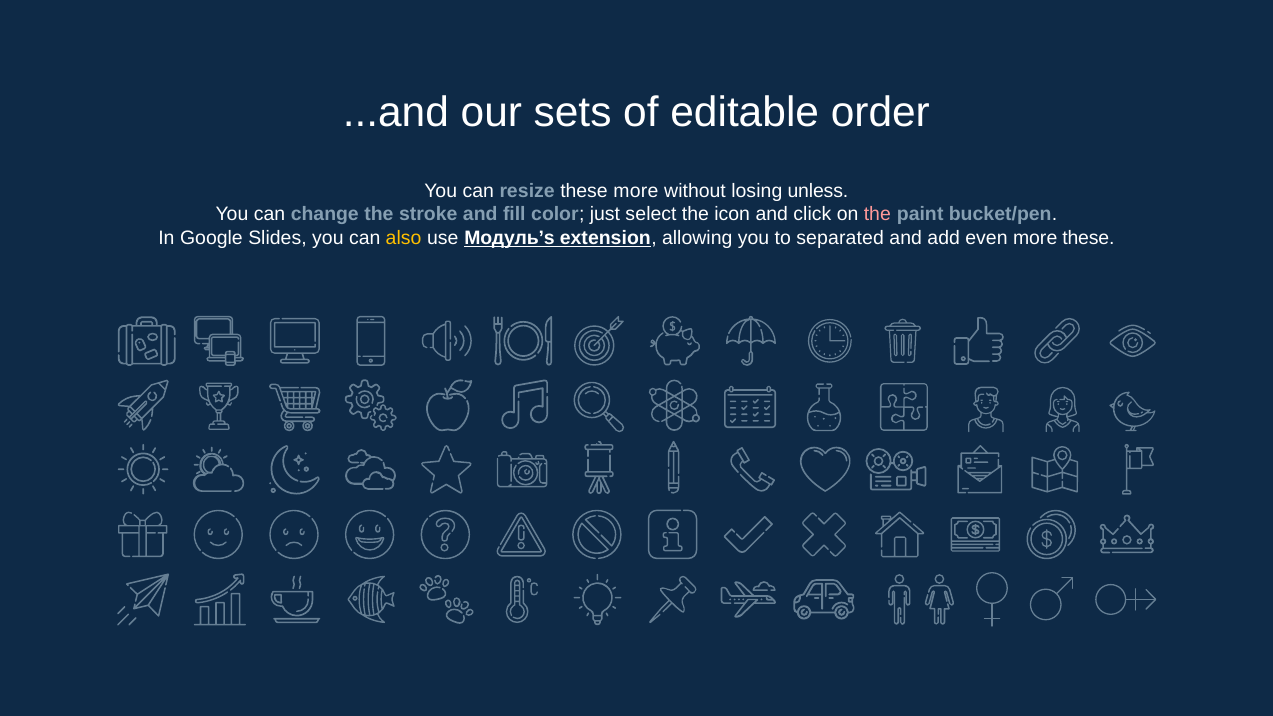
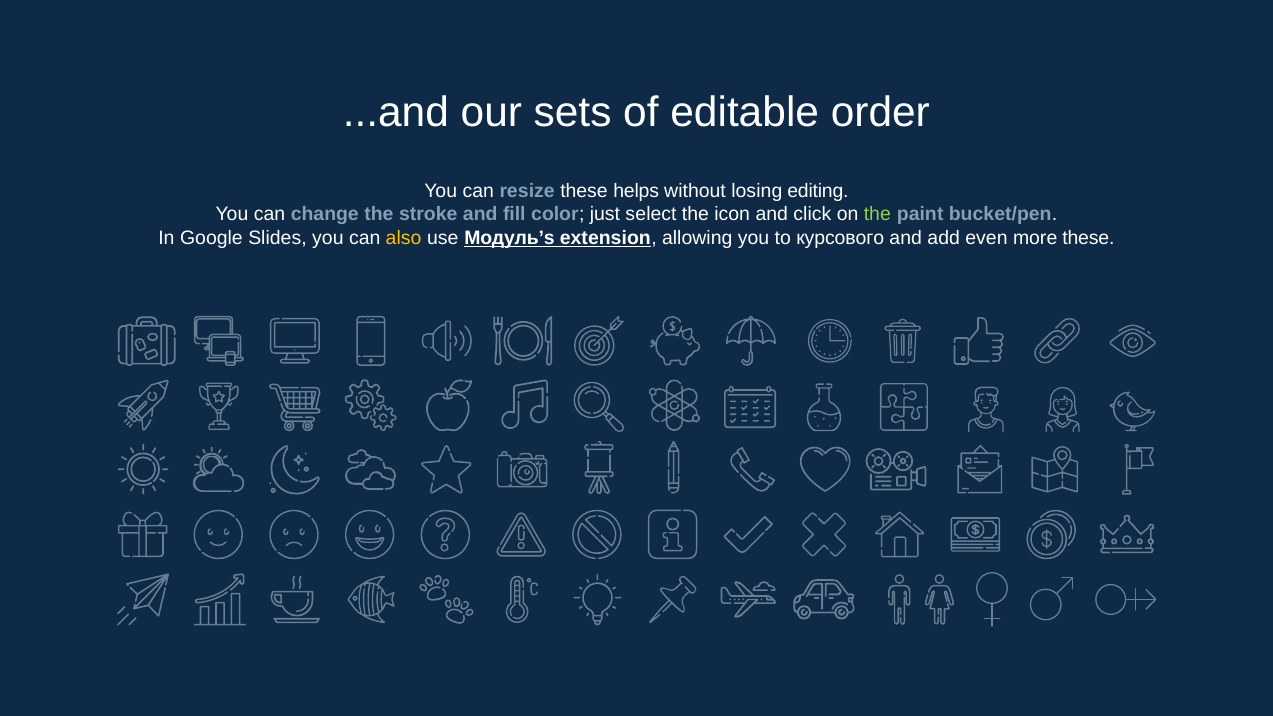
these more: more -> helps (636, 191)
unless: unless -> editing (818, 191)
the colour: pink -> light green (877, 215)
separated: separated -> курсового (840, 238)
